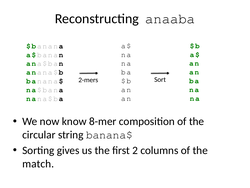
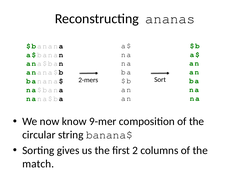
anaaba: anaaba -> ananas (170, 19)
8-mer: 8-mer -> 9-mer (103, 121)
